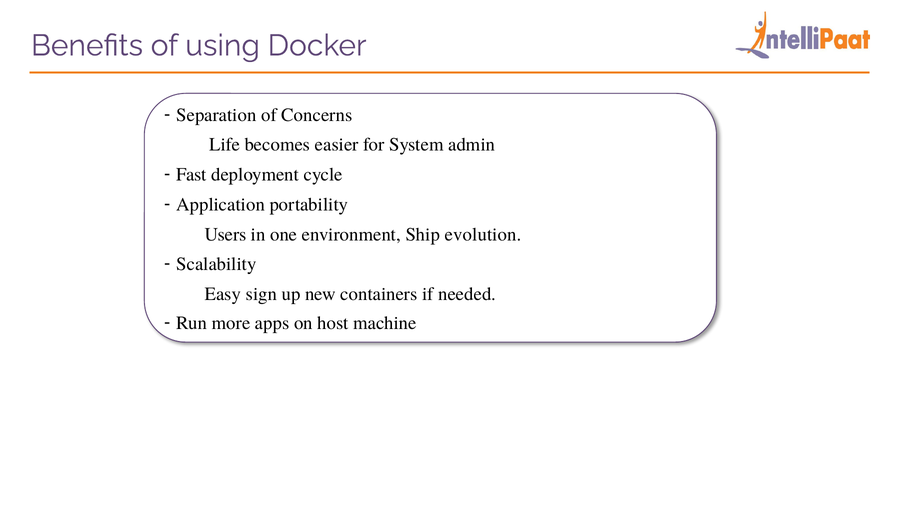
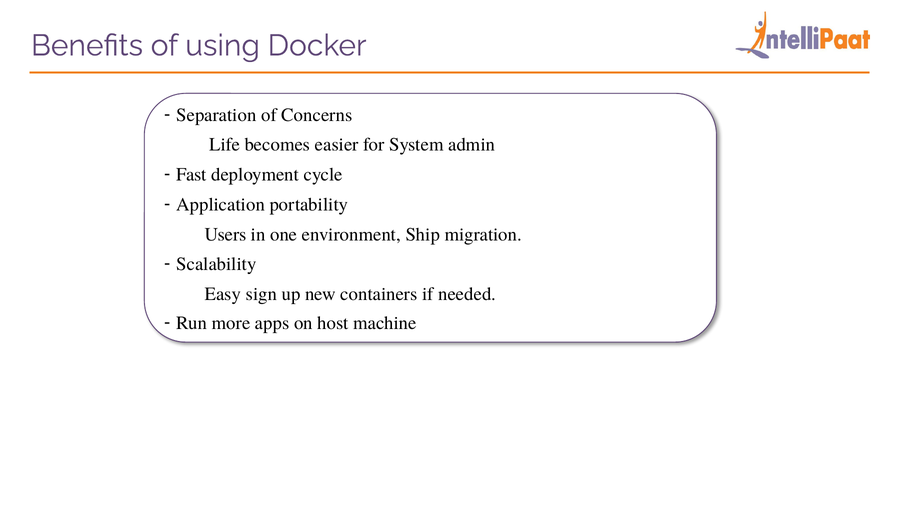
evolution: evolution -> migration (483, 234)
